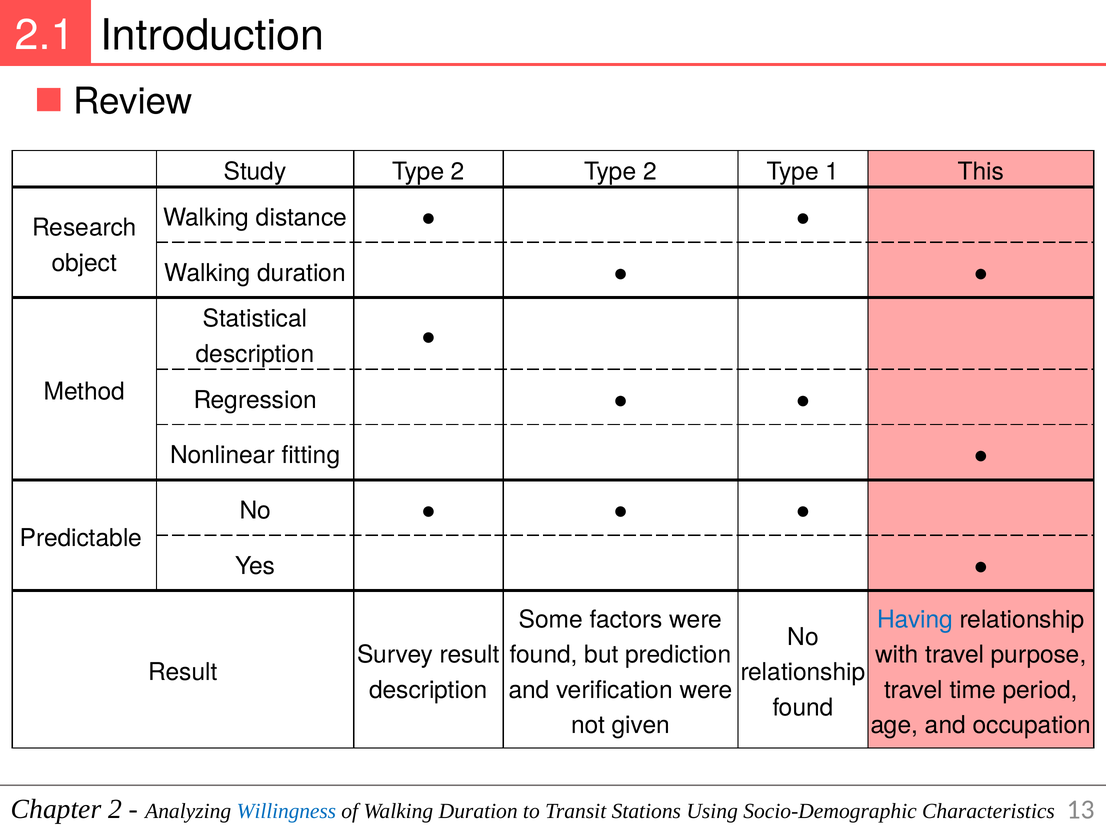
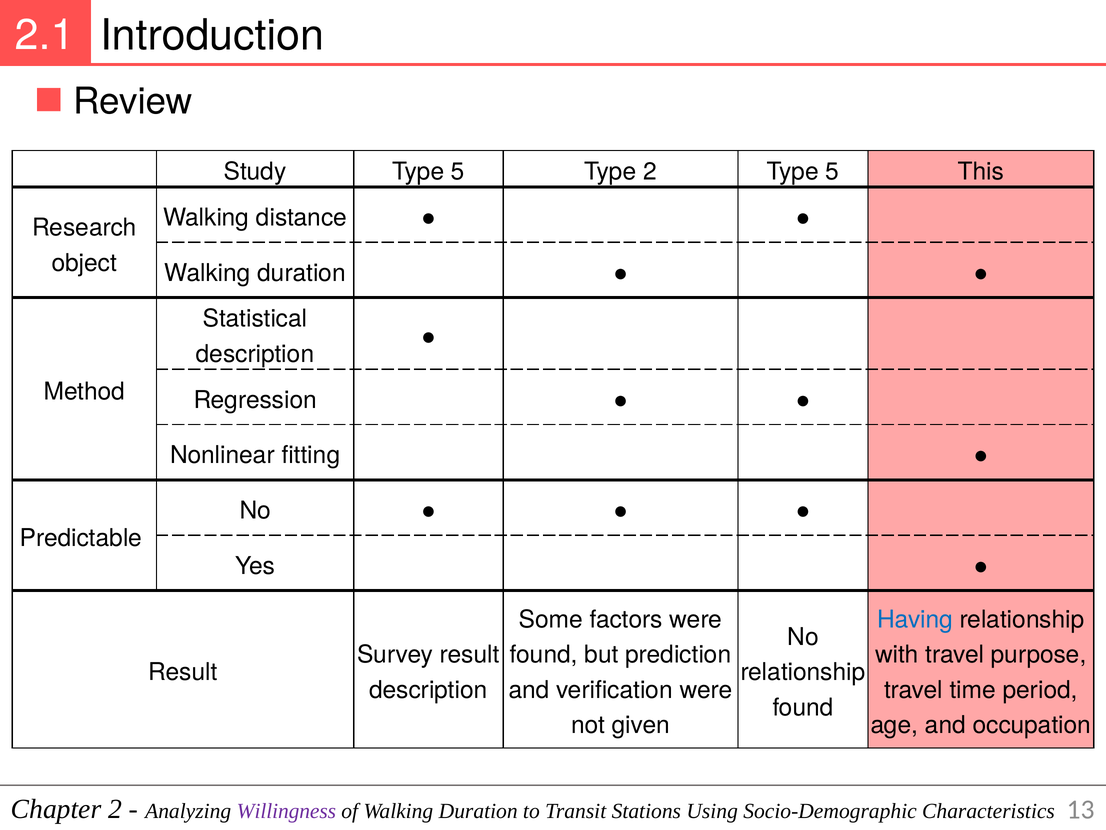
Study Type 2: 2 -> 5 (458, 172)
2 Type 1: 1 -> 5 (832, 172)
Willingness colour: blue -> purple (286, 811)
